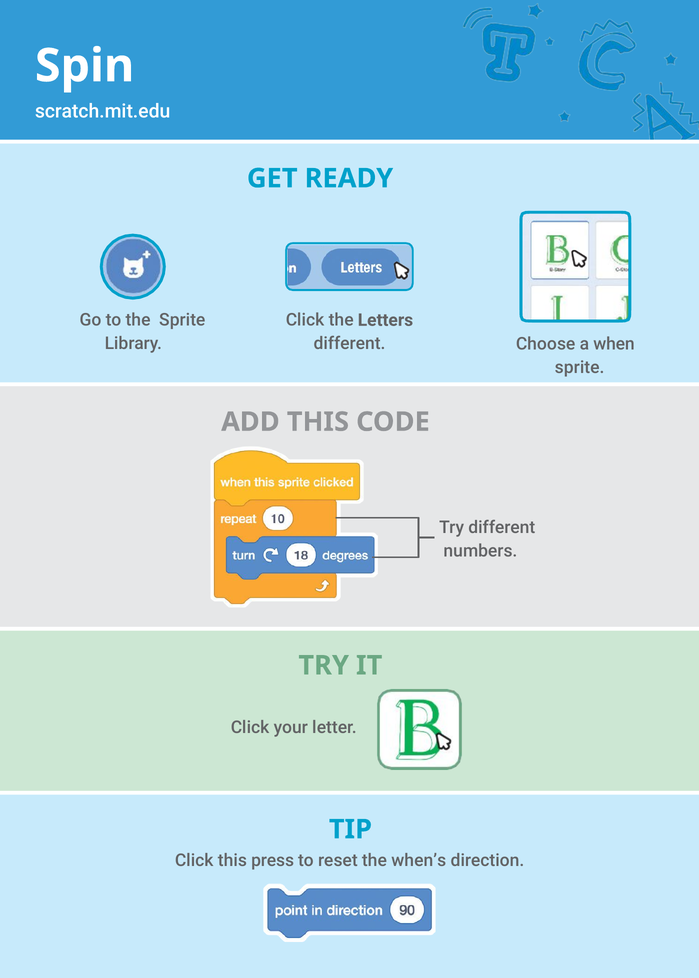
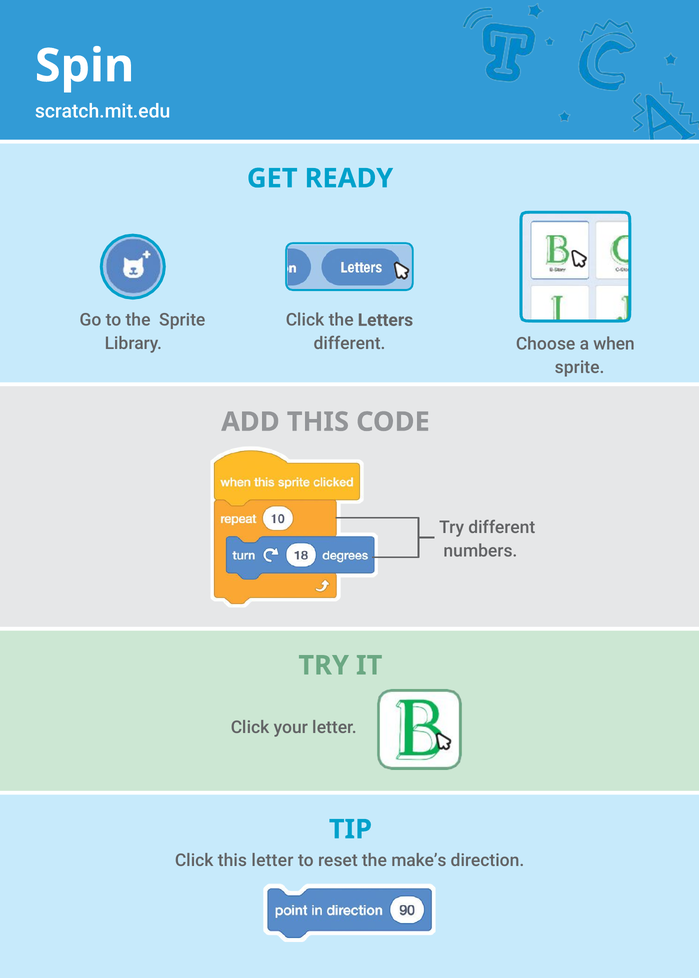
this press: press -> letter (272, 861)
when’s: when’s -> make’s (419, 861)
